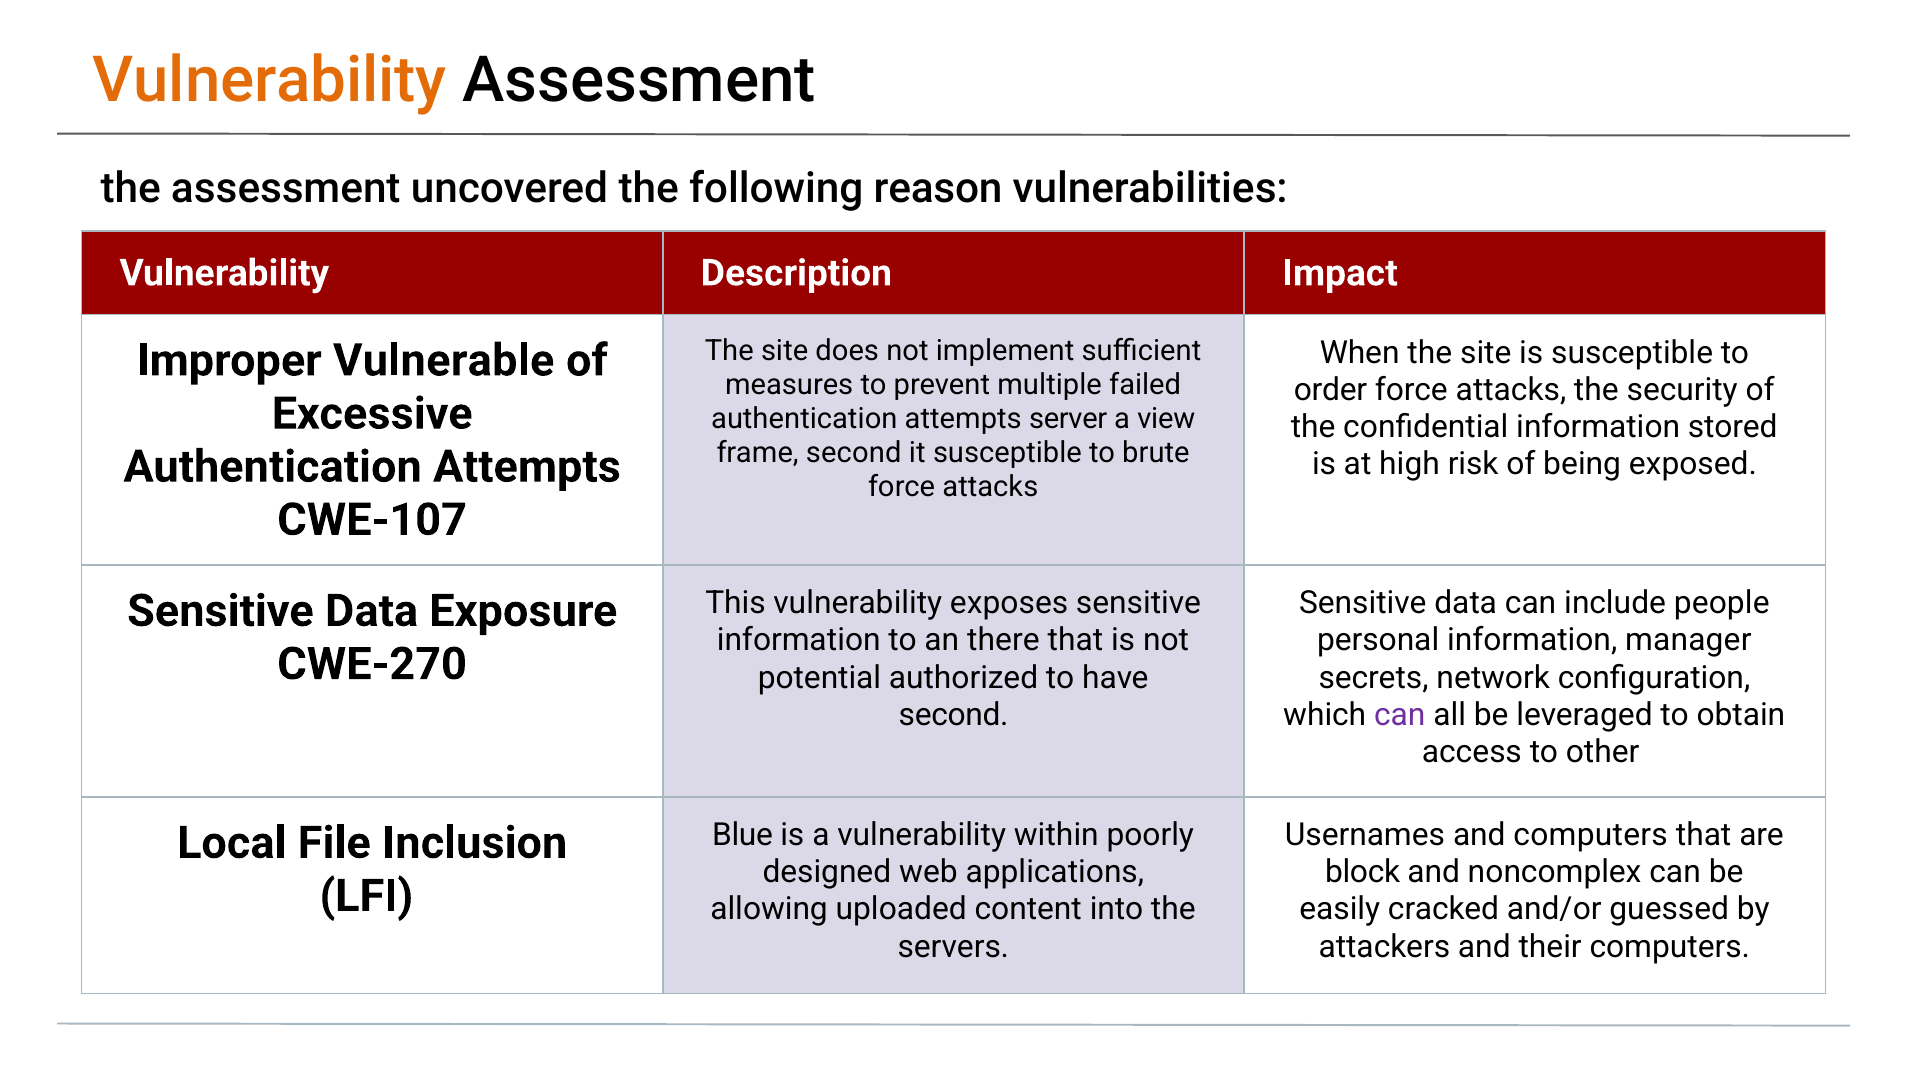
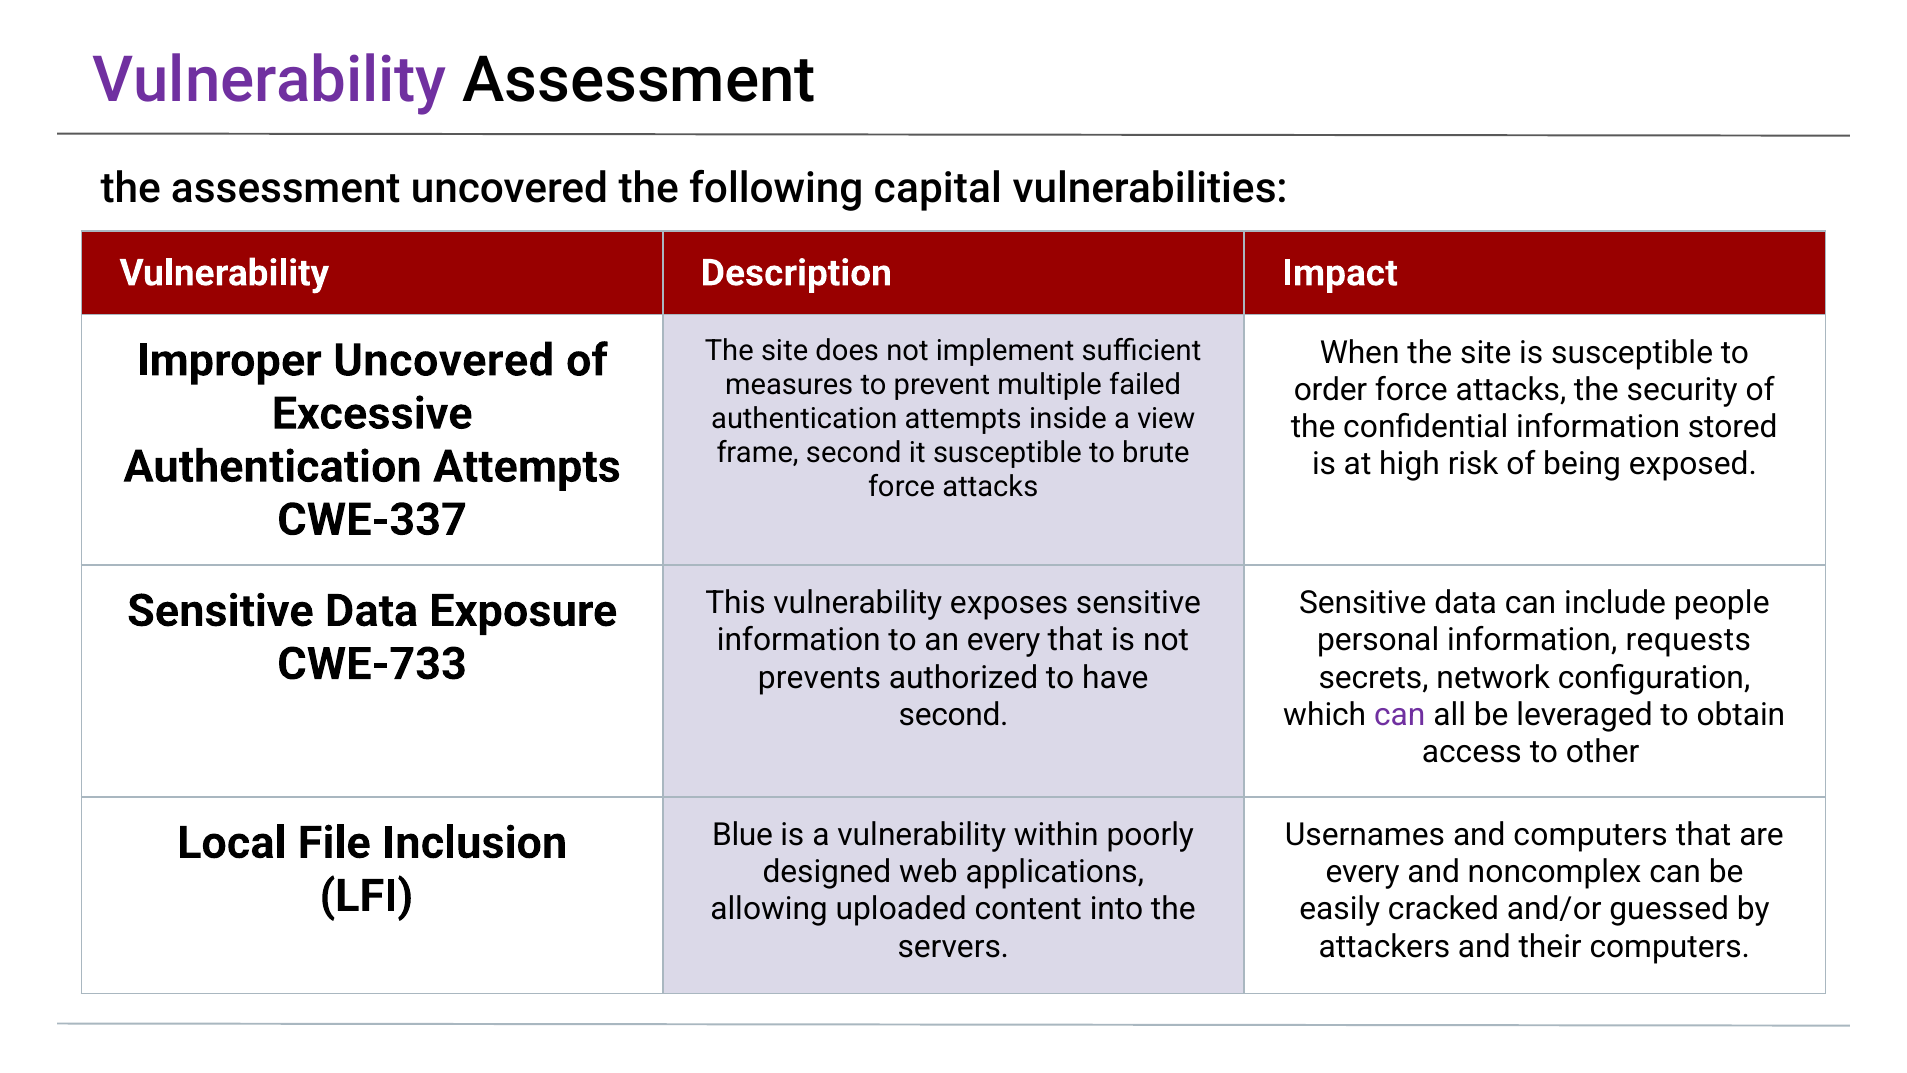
Vulnerability colour: orange -> purple (270, 81)
reason: reason -> capital (938, 188)
Improper Vulnerable: Vulnerable -> Uncovered (444, 361)
server: server -> inside (1068, 419)
CWE-107: CWE-107 -> CWE-337 (372, 520)
an there: there -> every (1004, 640)
manager: manager -> requests (1688, 640)
CWE-270: CWE-270 -> CWE-733 (372, 664)
potential: potential -> prevents (819, 677)
block: block -> every (1363, 872)
